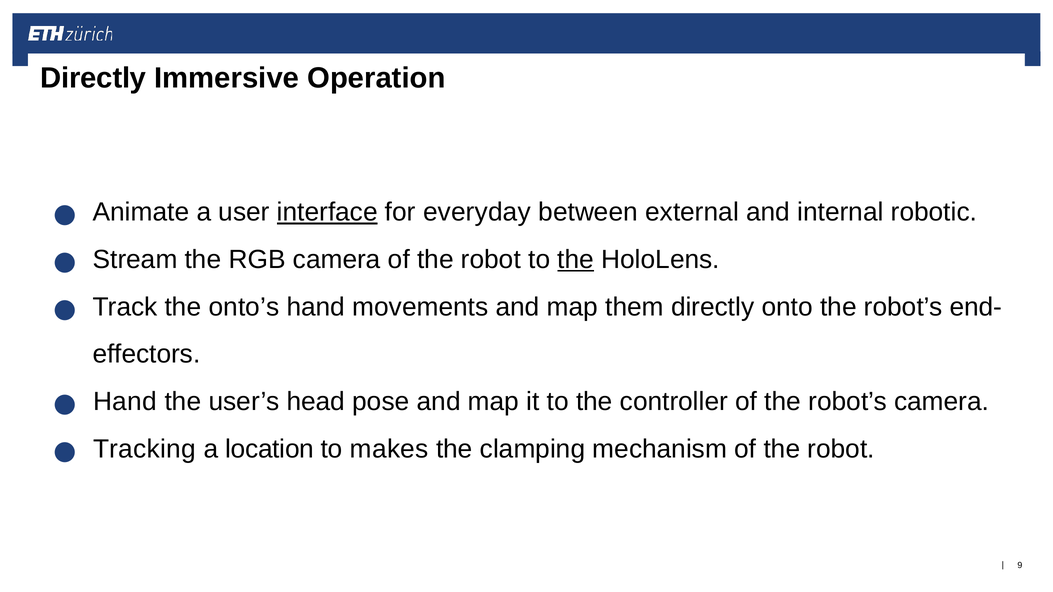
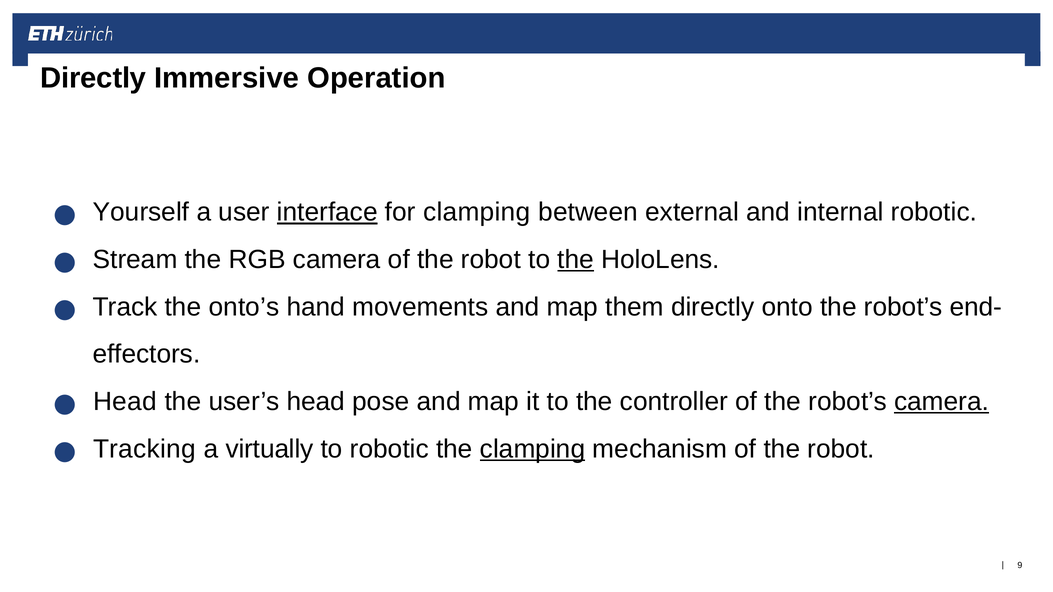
Animate: Animate -> Yourself (141, 212)
for everyday: everyday -> clamping (477, 212)
Hand: Hand -> Head (125, 402)
camera underline: none -> present (942, 402)
location: location -> virtually (270, 449)
to makes: makes -> robotic (389, 449)
clamping underline: none -> present (533, 449)
